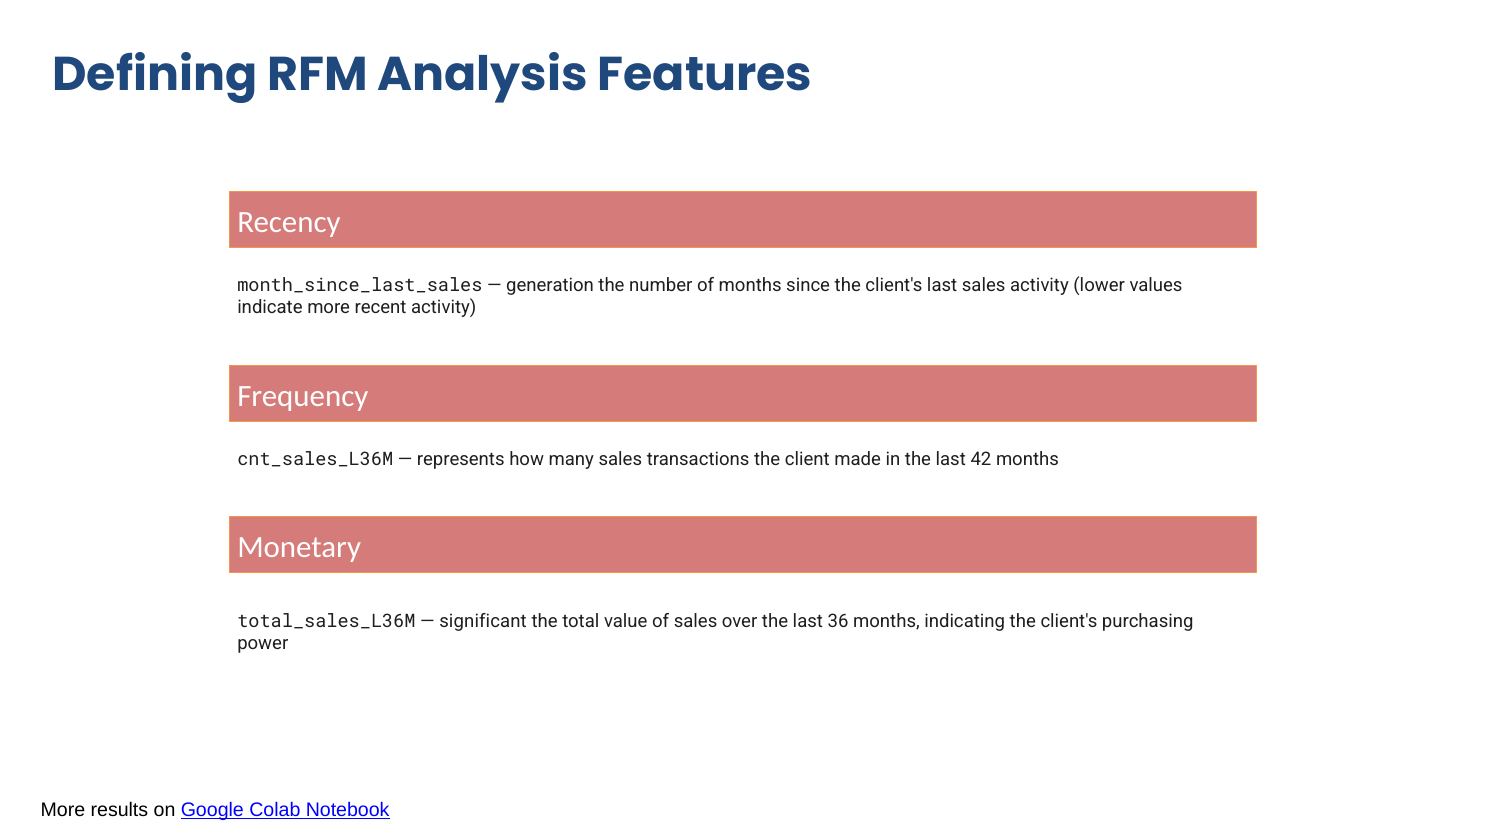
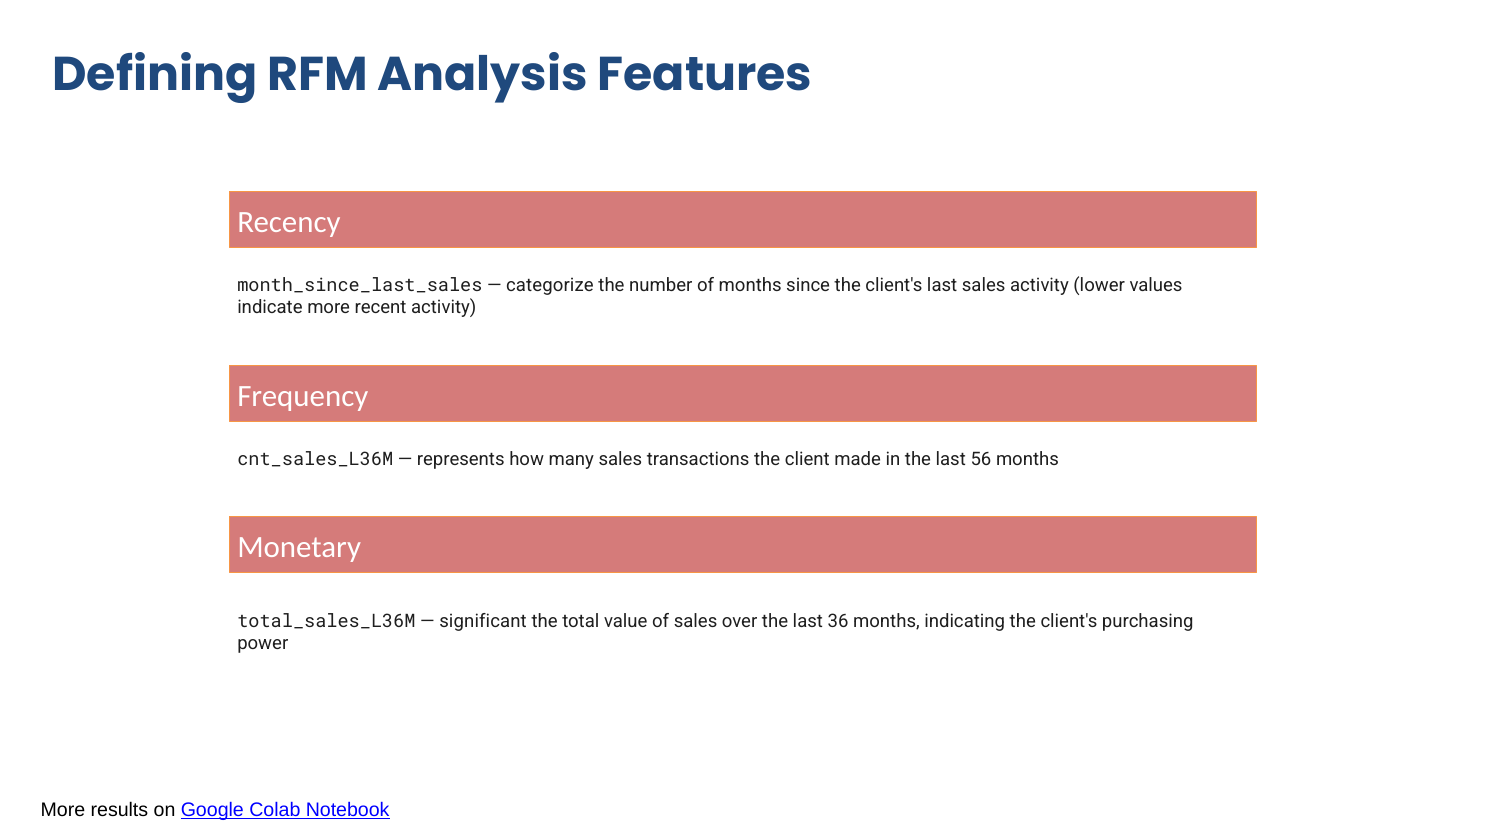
generation: generation -> categorize (550, 285)
42: 42 -> 56 (981, 459)
